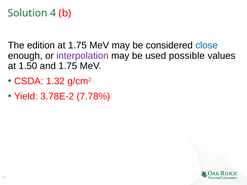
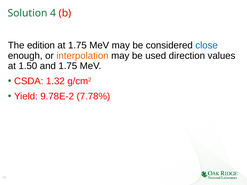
interpolation colour: purple -> orange (82, 56)
possible: possible -> direction (187, 56)
3.78E‐2: 3.78E‐2 -> 9.78E‐2 (57, 96)
